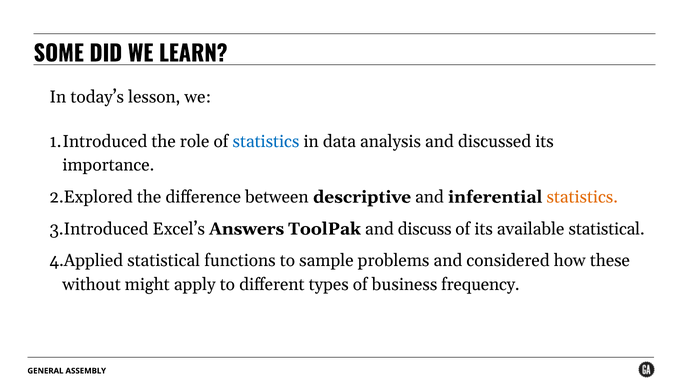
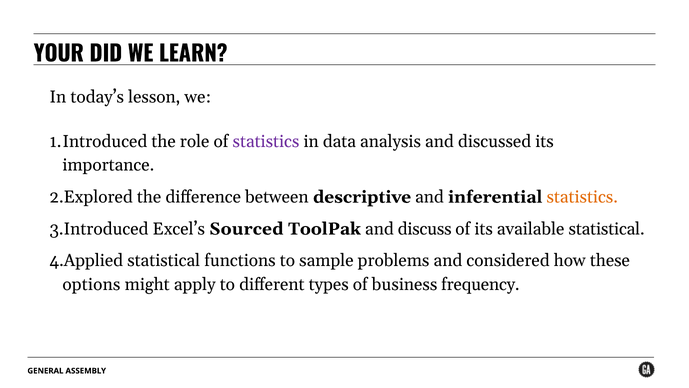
SOME: SOME -> YOUR (59, 54)
statistics colour: blue -> purple (266, 141)
Answers: Answers -> Sourced (246, 229)
without: without -> options (91, 284)
